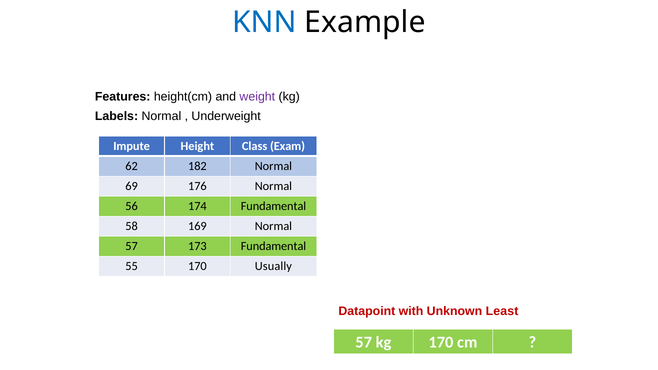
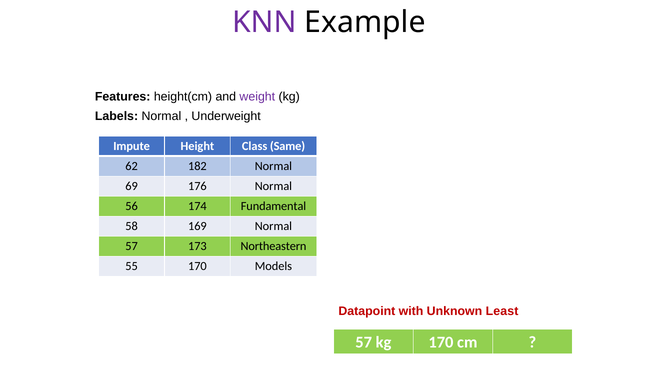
KNN colour: blue -> purple (264, 22)
Exam: Exam -> Same (288, 146)
173 Fundamental: Fundamental -> Northeastern (273, 246)
Usually: Usually -> Models (273, 266)
